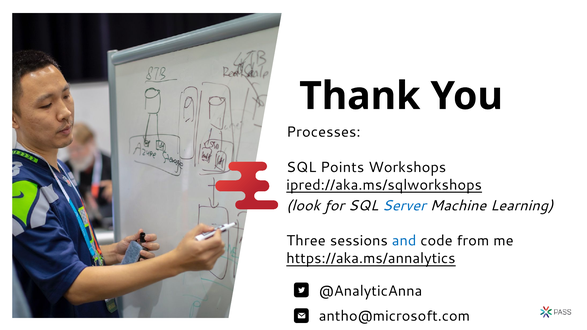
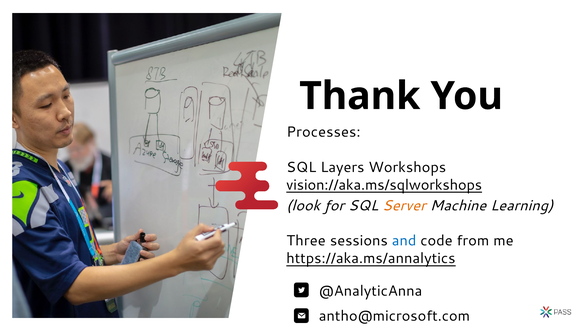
Points: Points -> Layers (342, 167)
ipred://aka.ms/sqlworkshops: ipred://aka.ms/sqlworkshops -> vision://aka.ms/sqlworkshops (384, 185)
Server colour: blue -> orange (404, 206)
